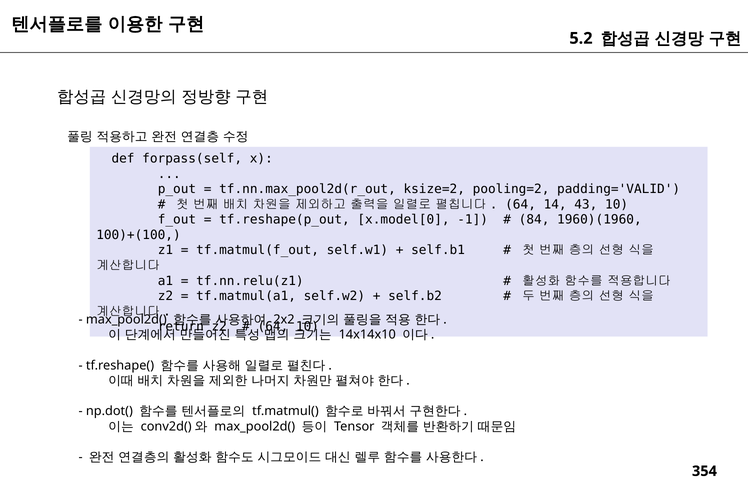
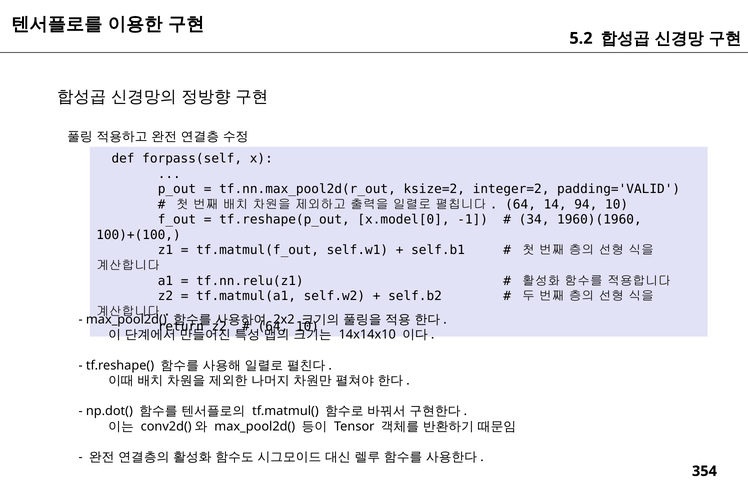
pooling=2: pooling=2 -> integer=2 (511, 189)
43: 43 -> 94 (586, 205)
84: 84 -> 34 (534, 220)
